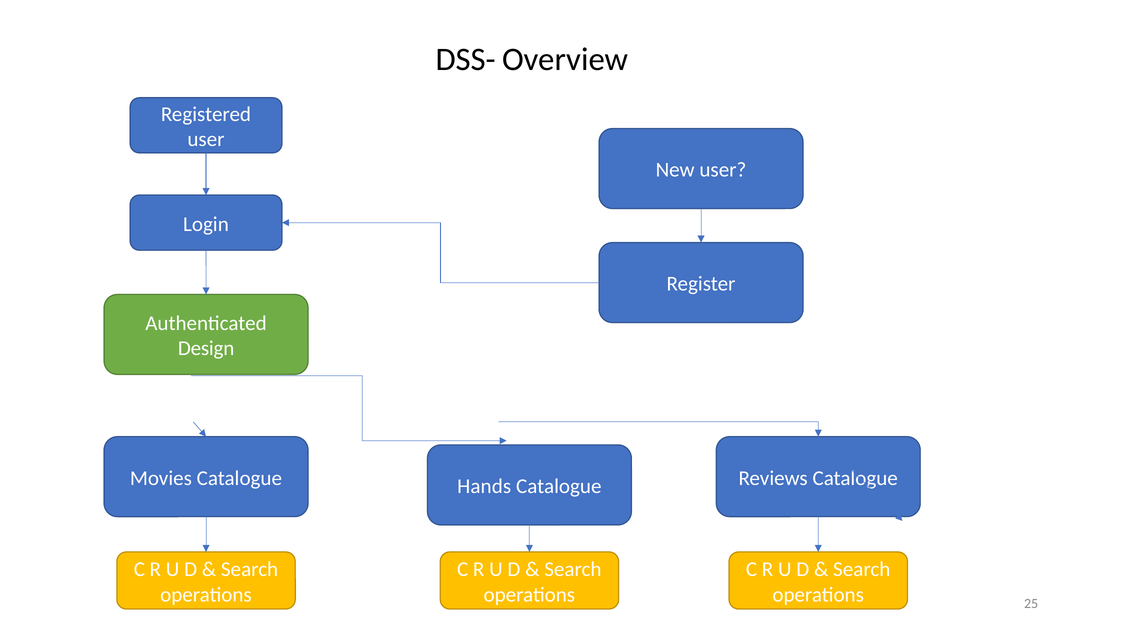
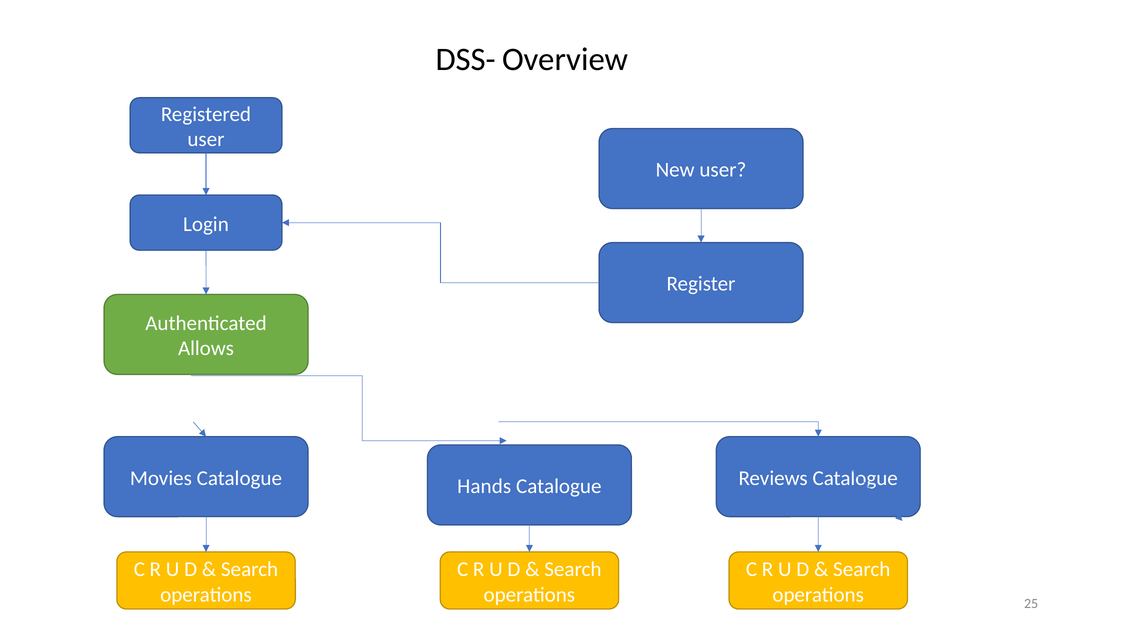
Design: Design -> Allows (206, 349)
